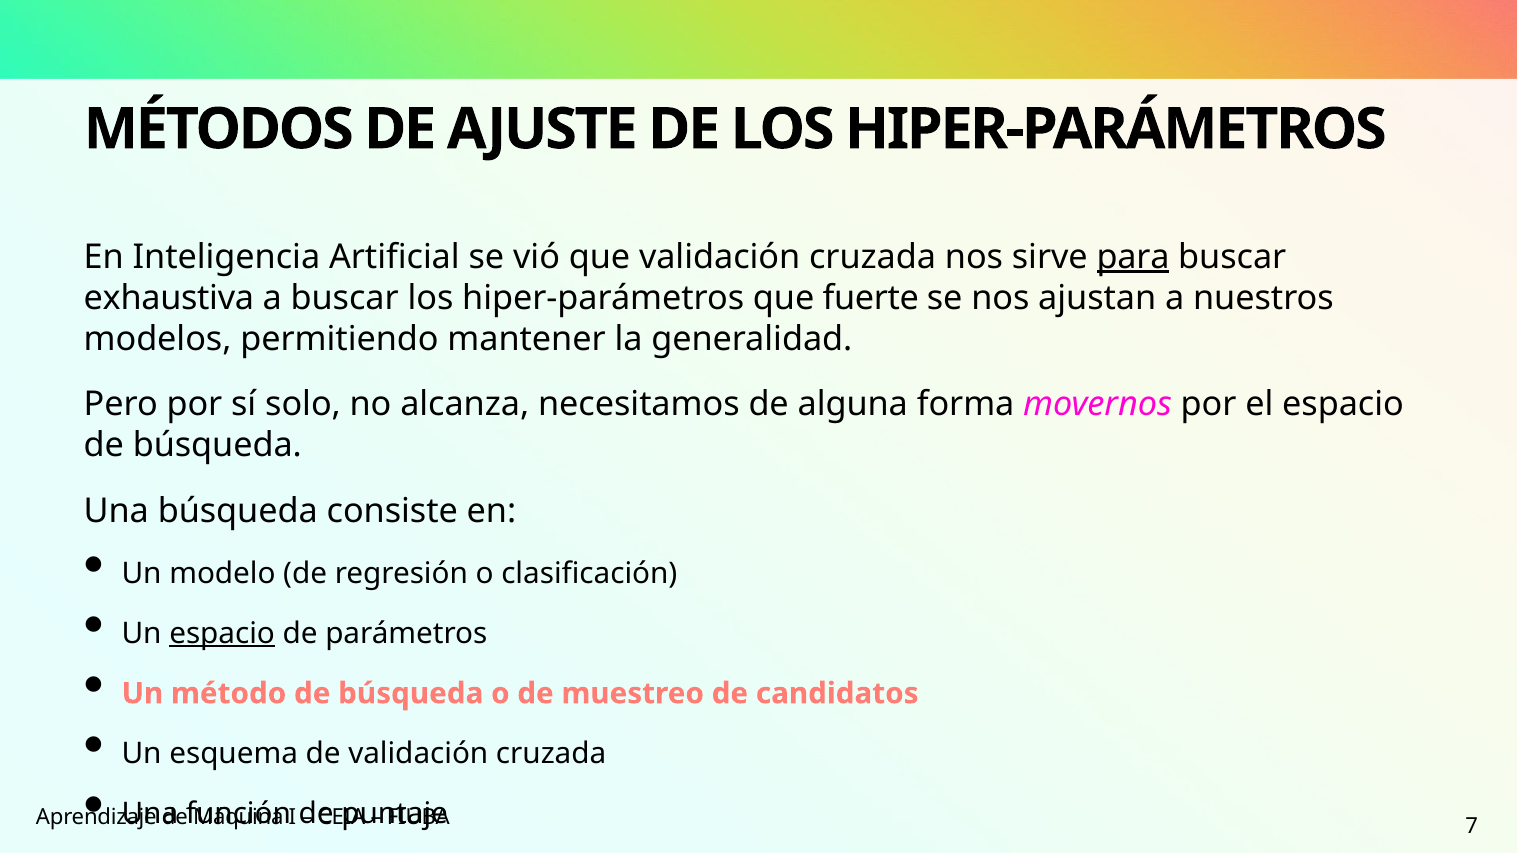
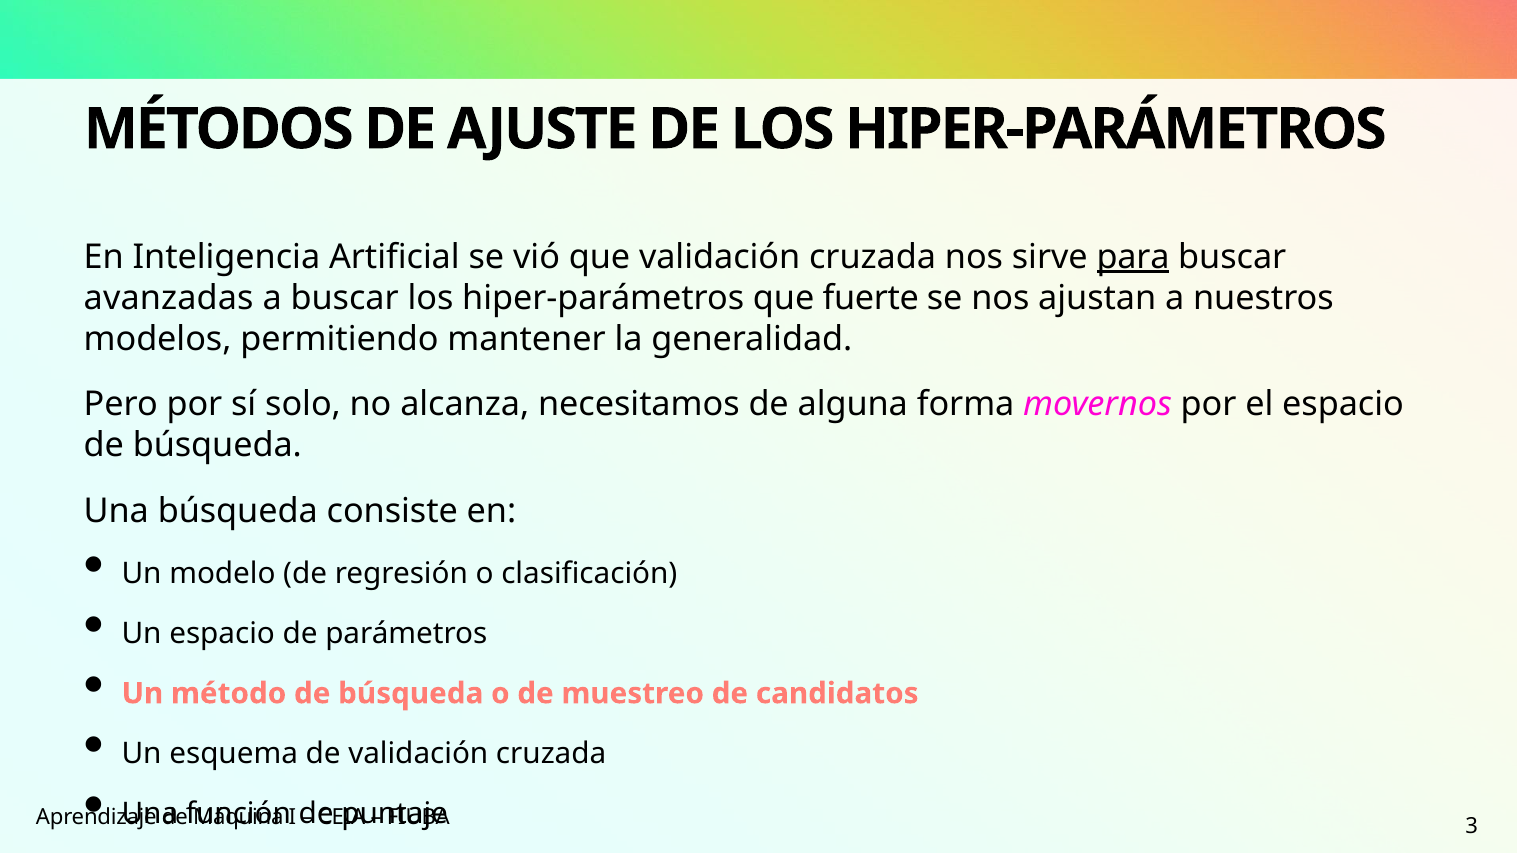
exhaustiva: exhaustiva -> avanzadas (169, 298)
espacio underline: present -> none (222, 634)
7: 7 -> 3 (1472, 827)
